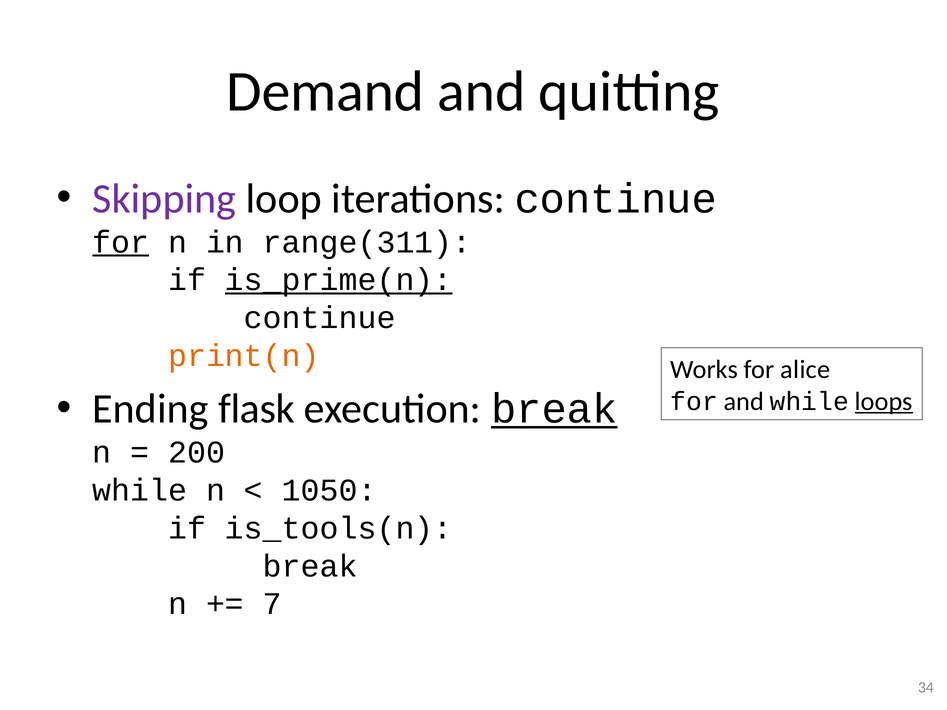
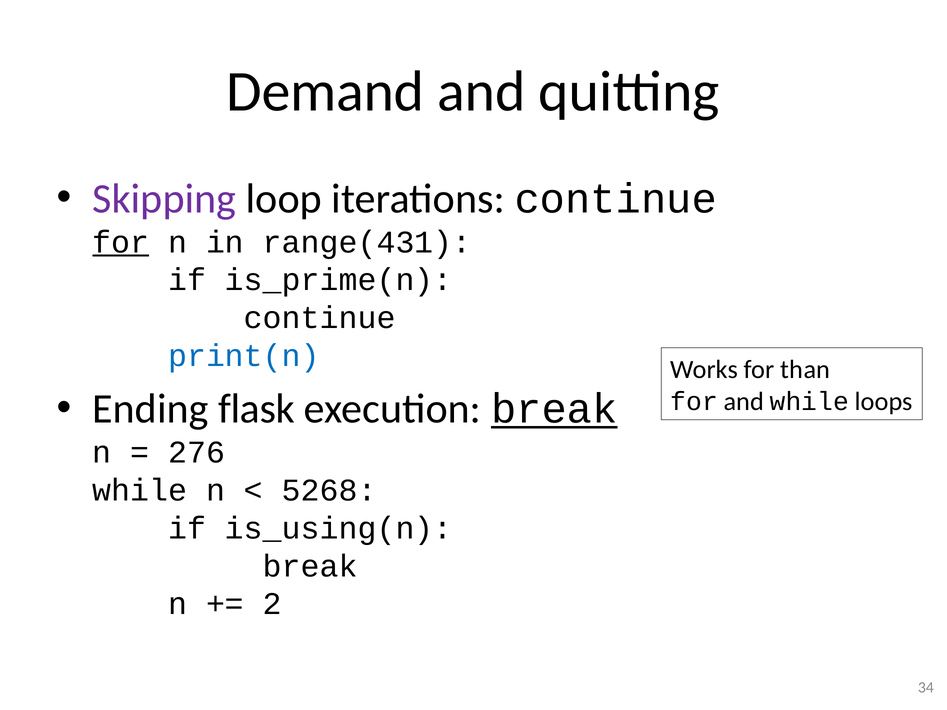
range(311: range(311 -> range(431 (367, 242)
is_prime(n underline: present -> none (339, 280)
print(n colour: orange -> blue (244, 356)
alice: alice -> than (805, 370)
loops underline: present -> none (884, 402)
200: 200 -> 276 (197, 453)
1050: 1050 -> 5268 (329, 491)
is_tools(n: is_tools(n -> is_using(n (339, 528)
7: 7 -> 2 (272, 604)
